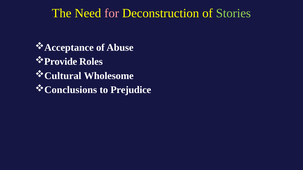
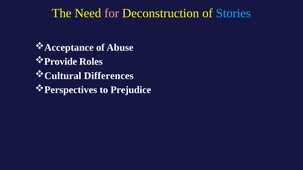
Stories colour: light green -> light blue (233, 13)
Wholesome: Wholesome -> Differences (109, 76)
Conclusions: Conclusions -> Perspectives (71, 90)
